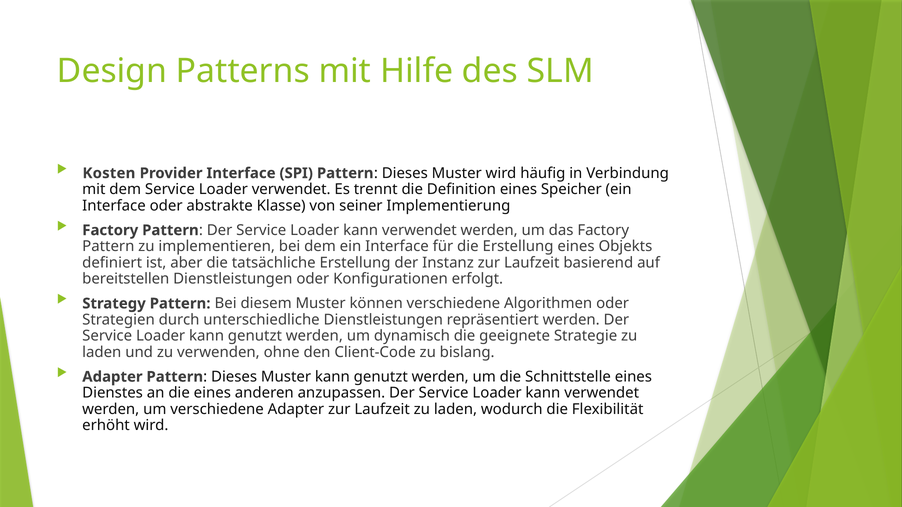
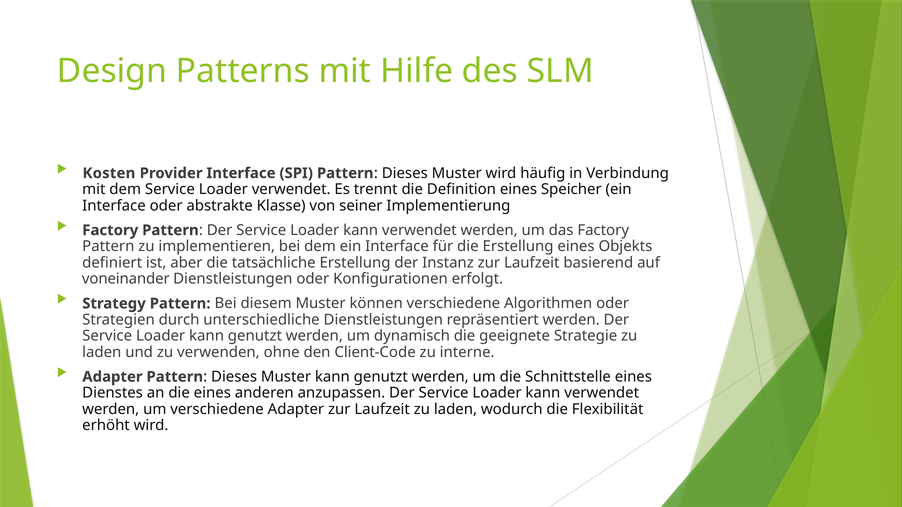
bereitstellen: bereitstellen -> voneinander (126, 279)
bislang: bislang -> interne (467, 352)
